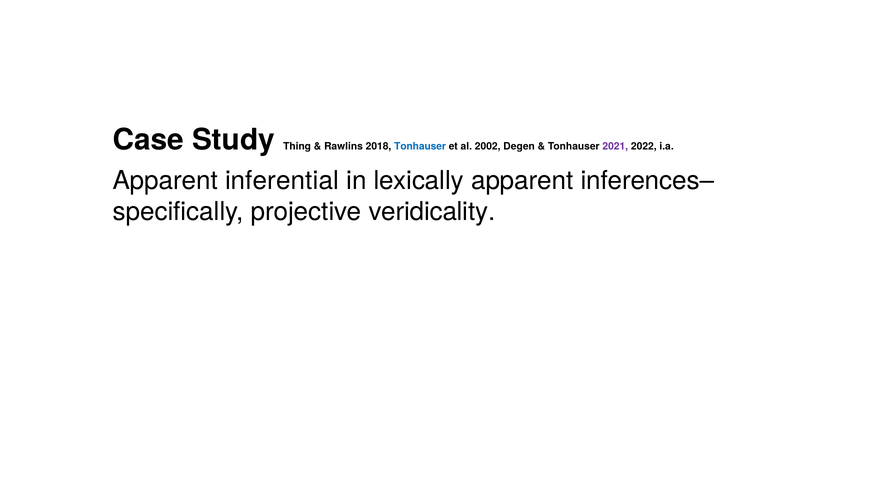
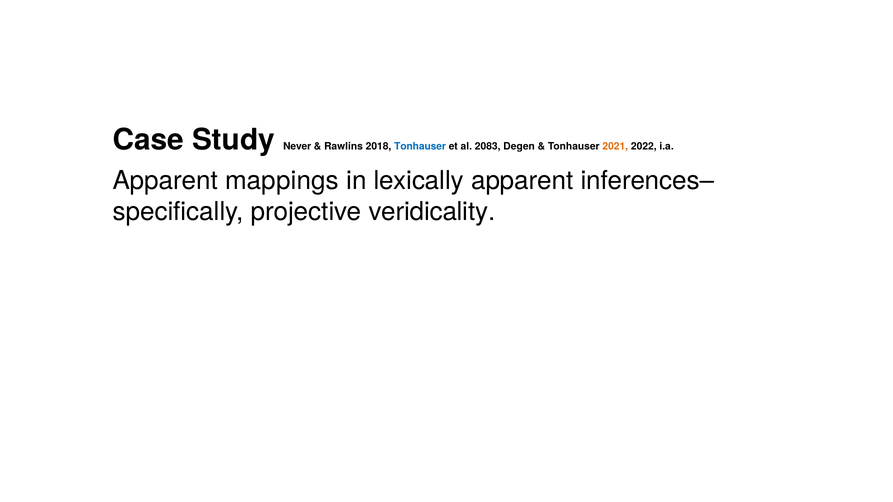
Thing: Thing -> Never (297, 147)
2002: 2002 -> 2083 (488, 147)
2021 colour: purple -> orange (615, 147)
inferential: inferential -> mappings (282, 181)
